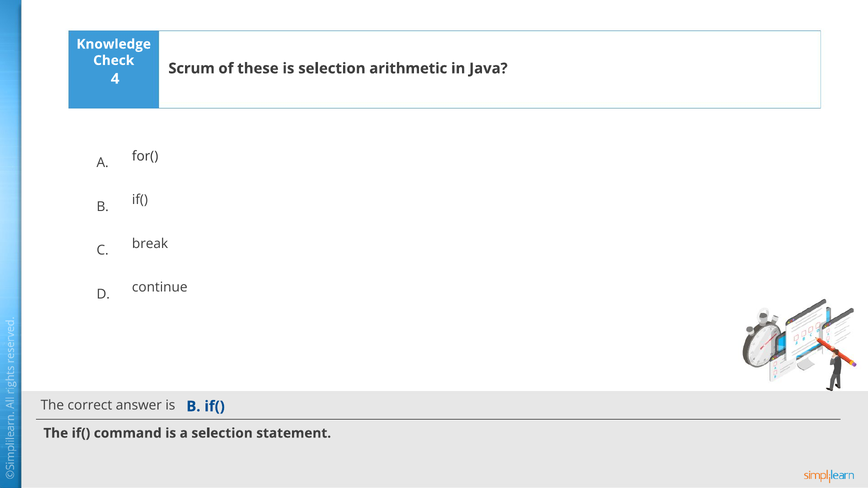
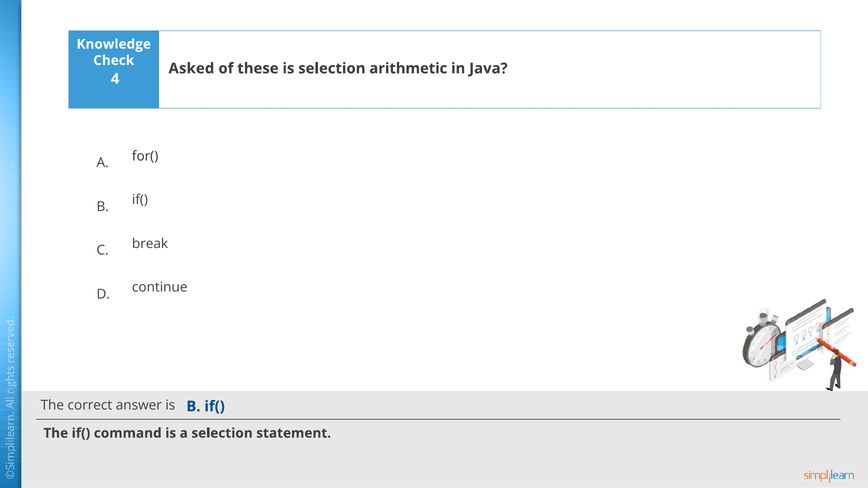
Scrum: Scrum -> Asked (191, 68)
